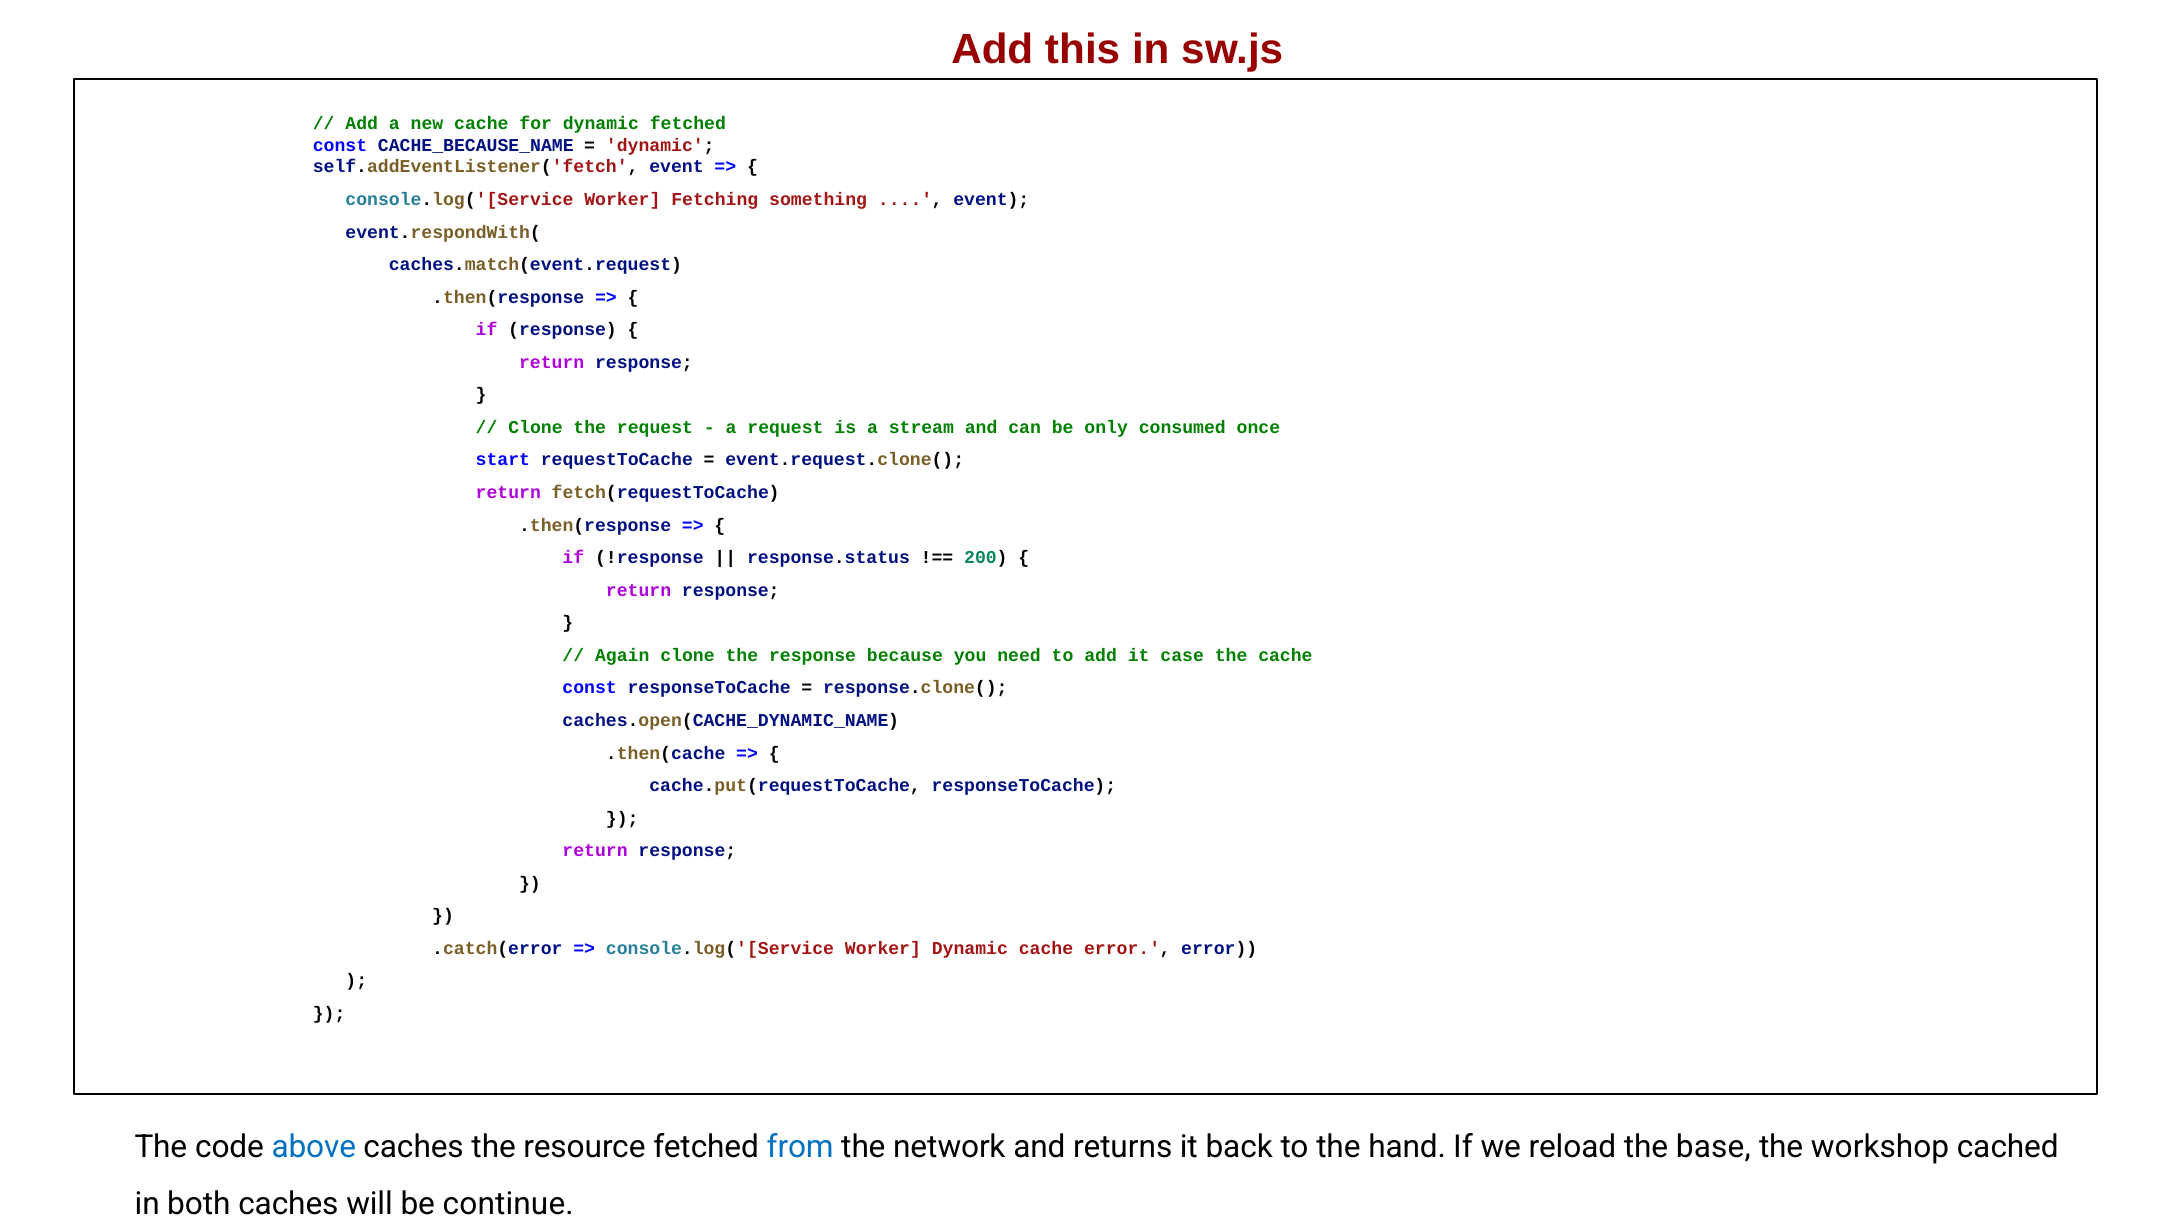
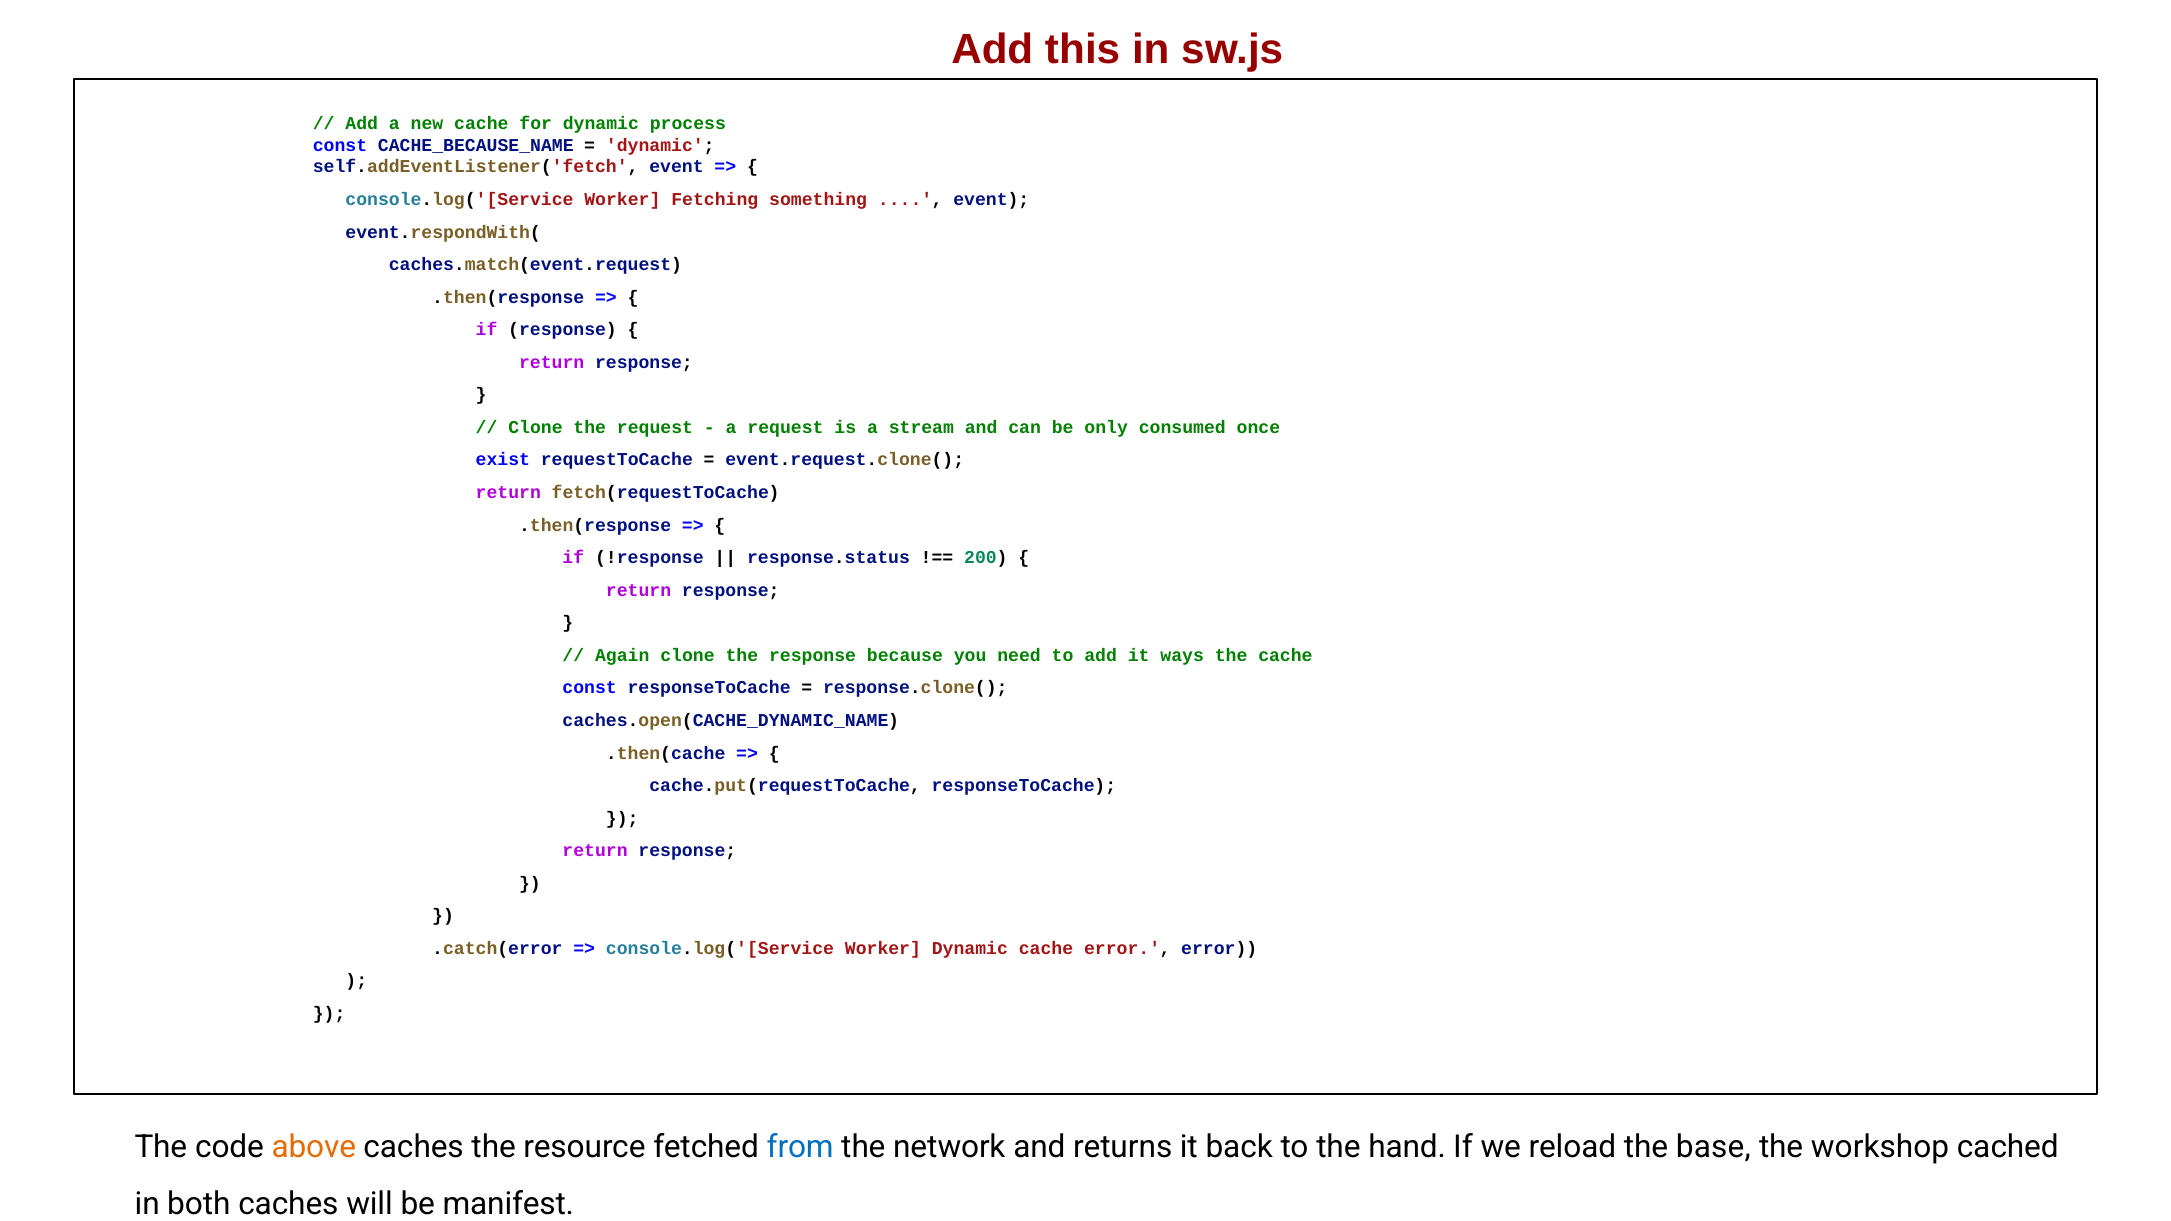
dynamic fetched: fetched -> process (688, 124)
start: start -> exist (503, 460)
case: case -> ways (1182, 655)
above colour: blue -> orange (314, 1147)
continue: continue -> manifest (508, 1204)
